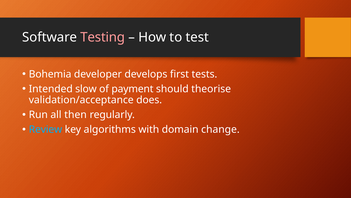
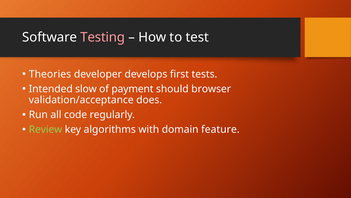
Bohemia: Bohemia -> Theories (50, 74)
theorise: theorise -> browser (211, 89)
then: then -> code (76, 114)
Review colour: light blue -> light green (46, 129)
change: change -> feature (220, 129)
